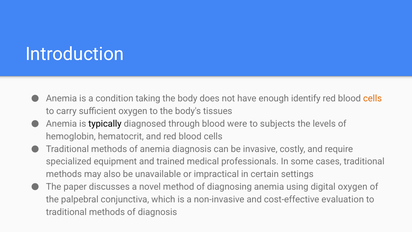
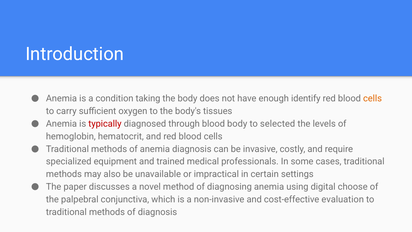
typically colour: black -> red (105, 124)
blood were: were -> body (237, 124)
subjects: subjects -> selected (278, 124)
digital oxygen: oxygen -> choose (353, 187)
